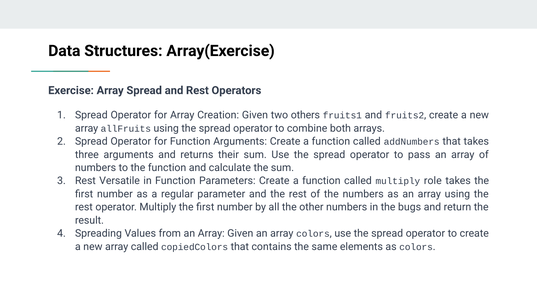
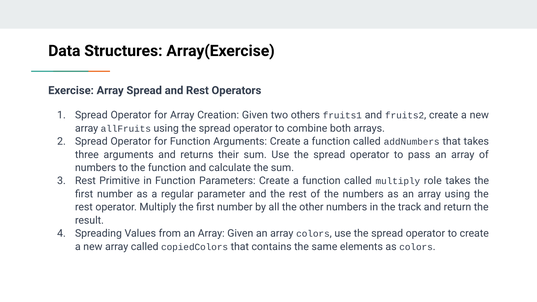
Versatile: Versatile -> Primitive (120, 181)
bugs: bugs -> track (410, 207)
